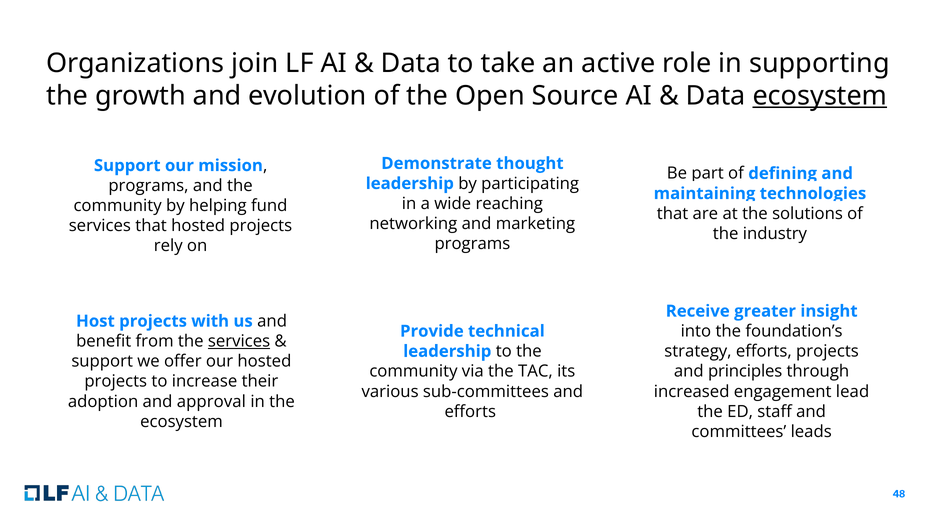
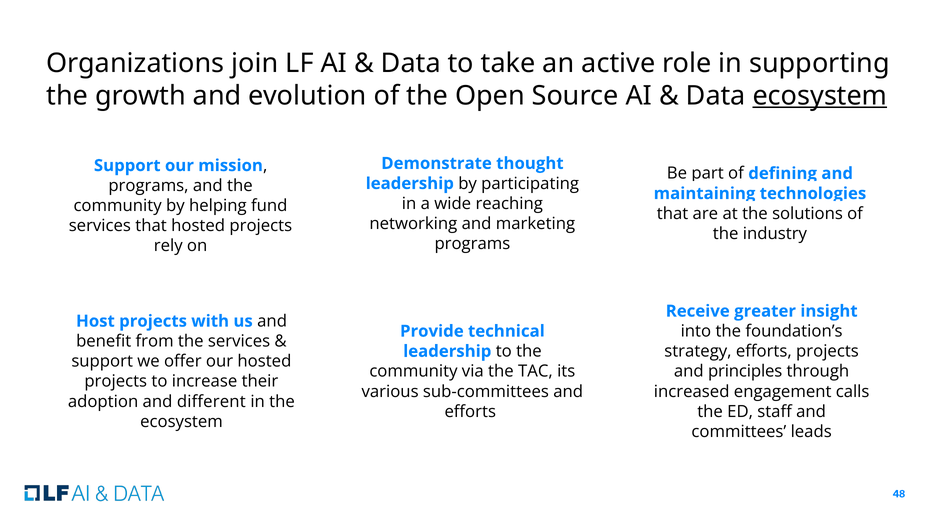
services underline: present -> none (239, 341)
lead: lead -> calls (853, 391)
approval: approval -> different (211, 401)
